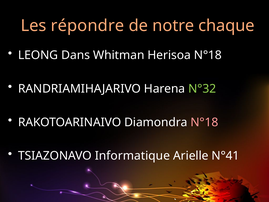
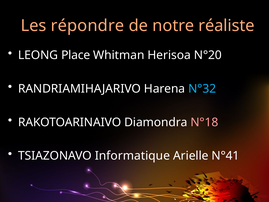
chaque: chaque -> réaliste (226, 26)
Dans: Dans -> Place (76, 55)
Herisoa N°18: N°18 -> N°20 (208, 55)
N°32 colour: light green -> light blue (202, 89)
